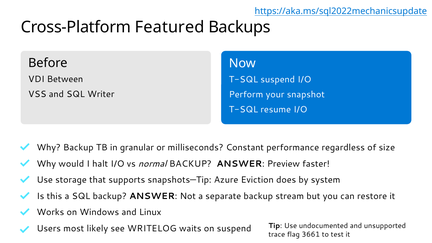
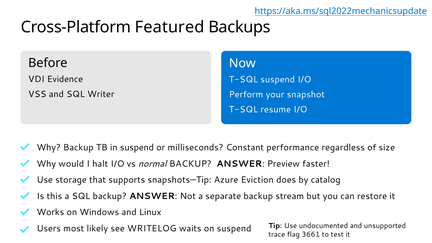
Between: Between -> Evidence (65, 79)
in granular: granular -> suspend (137, 148)
system: system -> catalog (326, 180)
